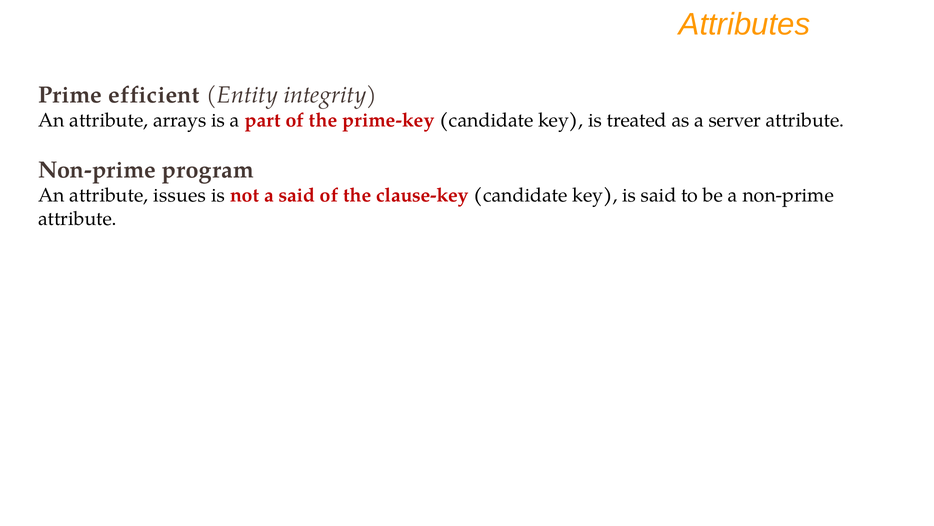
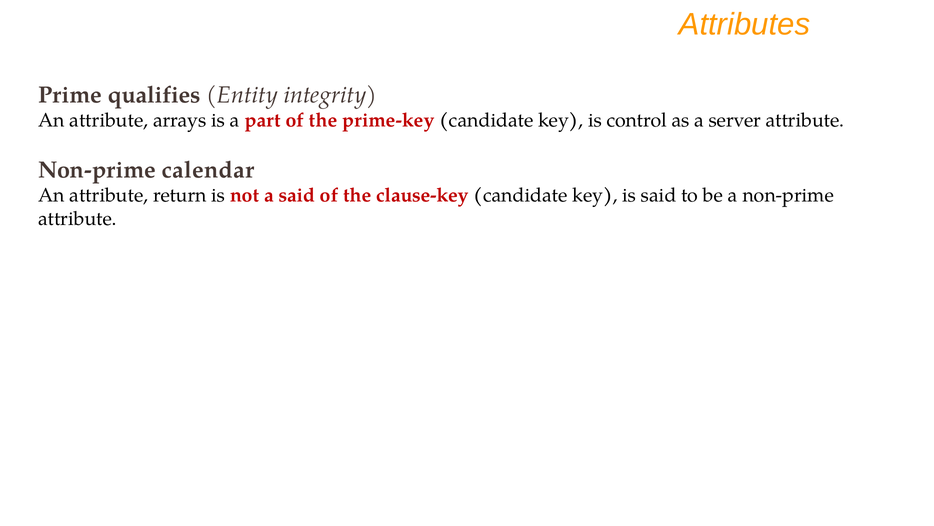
efficient: efficient -> qualifies (154, 95)
treated: treated -> control (637, 120)
program: program -> calendar (208, 170)
issues: issues -> return (180, 195)
